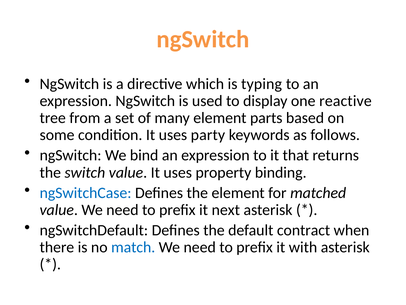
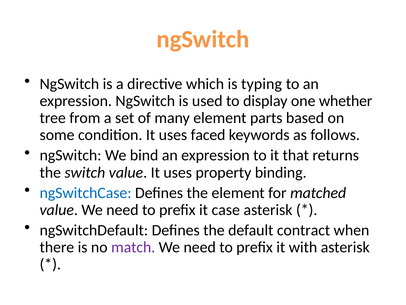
reactive: reactive -> whether (346, 101)
party: party -> faced (208, 135)
next: next -> case (226, 210)
match colour: blue -> purple (133, 247)
